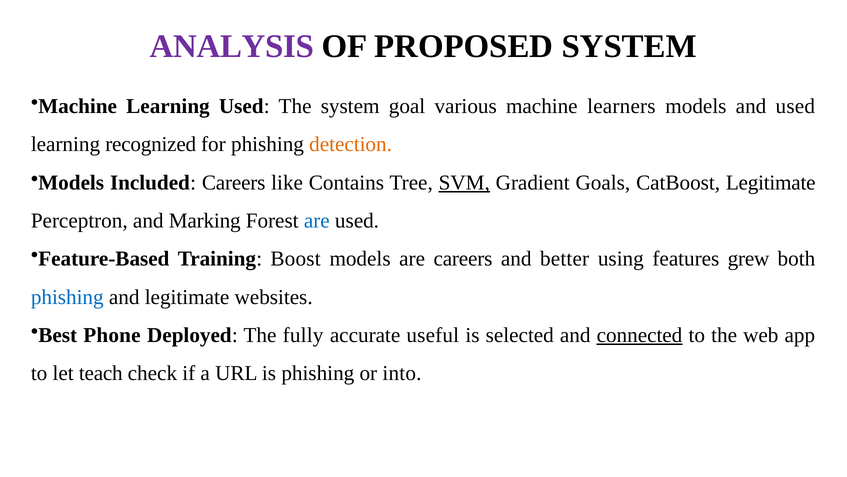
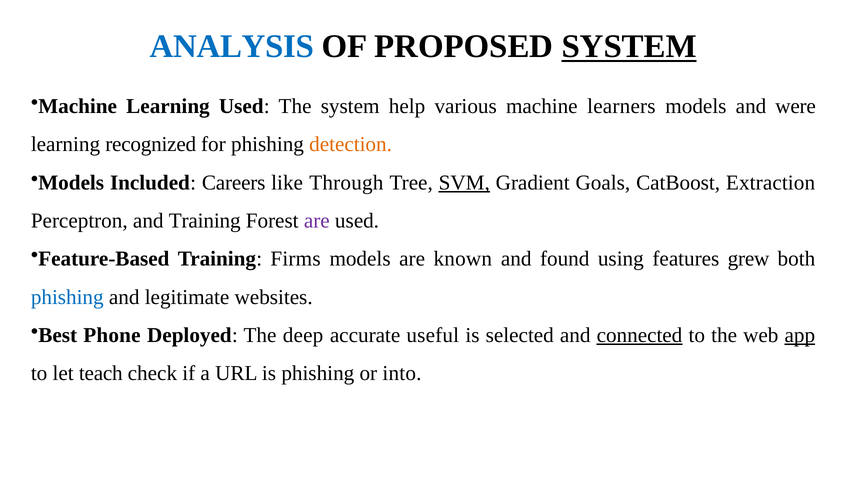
ANALYSIS colour: purple -> blue (232, 47)
SYSTEM underline: none -> present (629, 47)
goal: goal -> help (407, 106)
and used: used -> were (796, 106)
Contains: Contains -> Through (346, 182)
CatBoost Legitimate: Legitimate -> Extraction (771, 182)
and Marking: Marking -> Training (205, 220)
are colour: blue -> purple (317, 220)
Boost: Boost -> Firms (296, 259)
are careers: careers -> known (463, 259)
better: better -> found (565, 259)
fully: fully -> deep (303, 335)
app underline: none -> present (800, 335)
